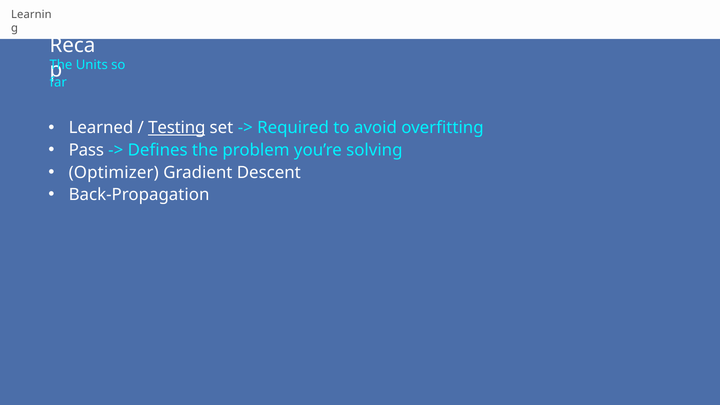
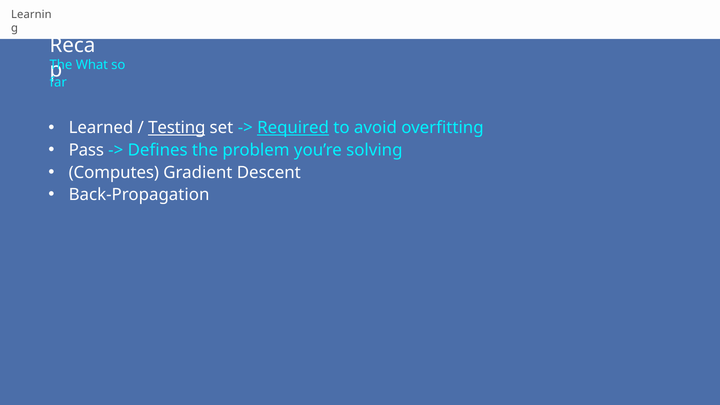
Units: Units -> What (92, 65)
Required underline: none -> present (293, 128)
Optimizer: Optimizer -> Computes (114, 172)
